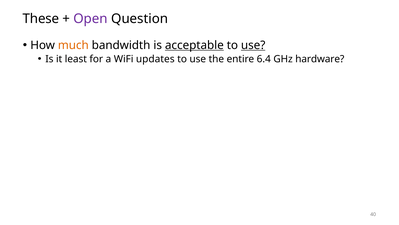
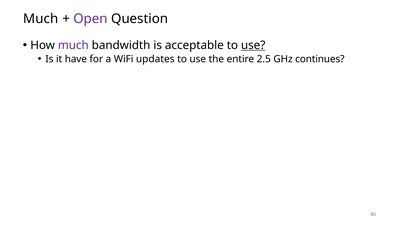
These: These -> Much (41, 19)
much colour: orange -> purple (73, 45)
acceptable underline: present -> none (194, 45)
least: least -> have (76, 59)
6.4: 6.4 -> 2.5 (264, 59)
hardware: hardware -> continues (320, 59)
